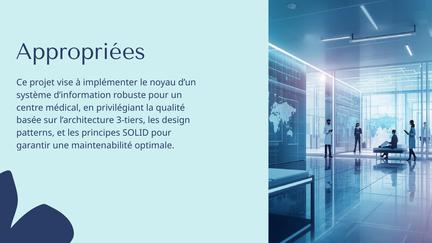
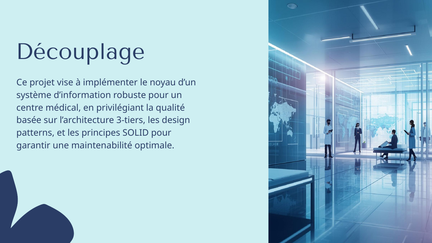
Appropriées: Appropriées -> Découplage (80, 52)
